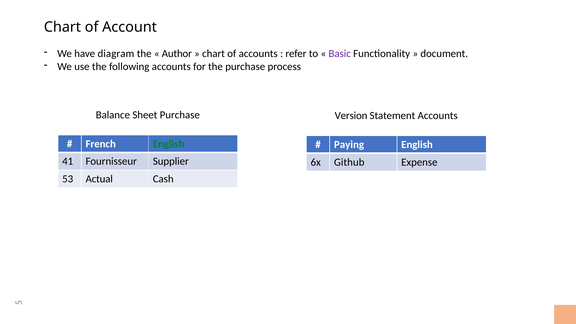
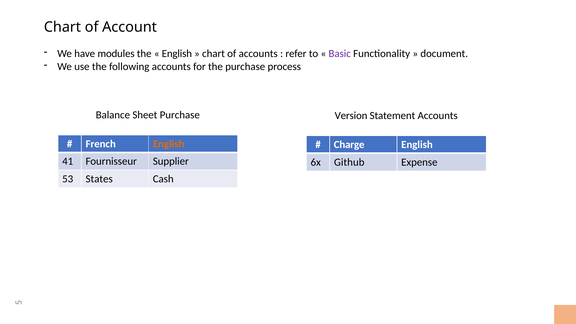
diagram: diagram -> modules (116, 54)
Author: Author -> English (177, 54)
English colour: green -> orange (169, 144)
Paying: Paying -> Charge (349, 145)
Actual: Actual -> States (99, 179)
